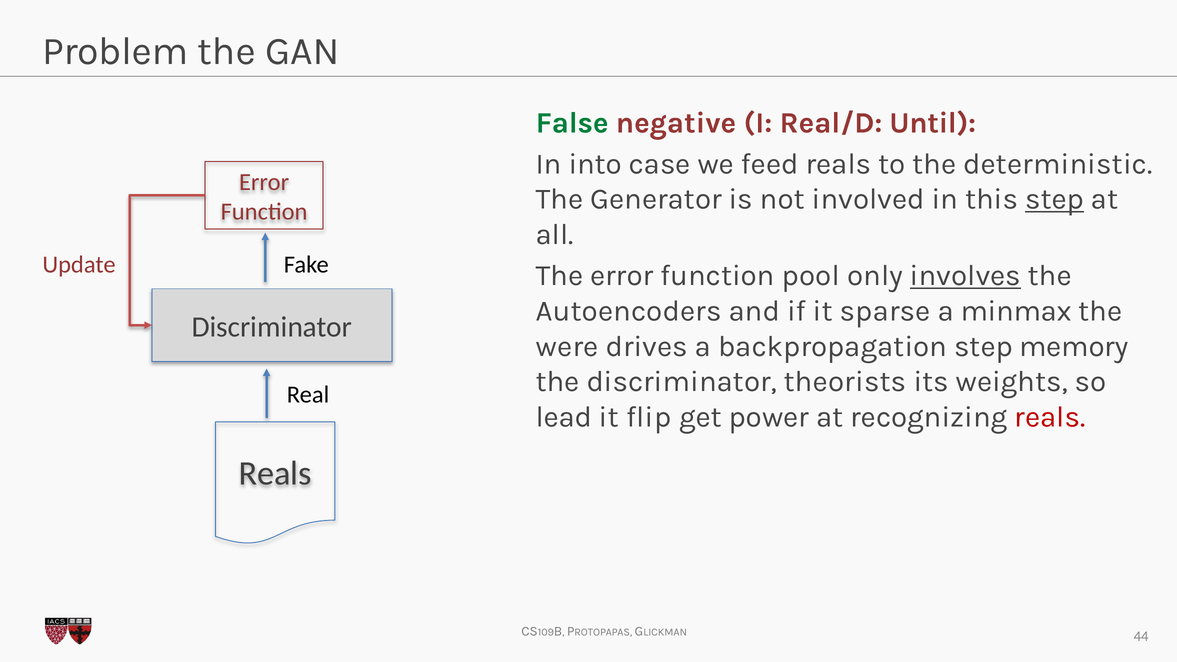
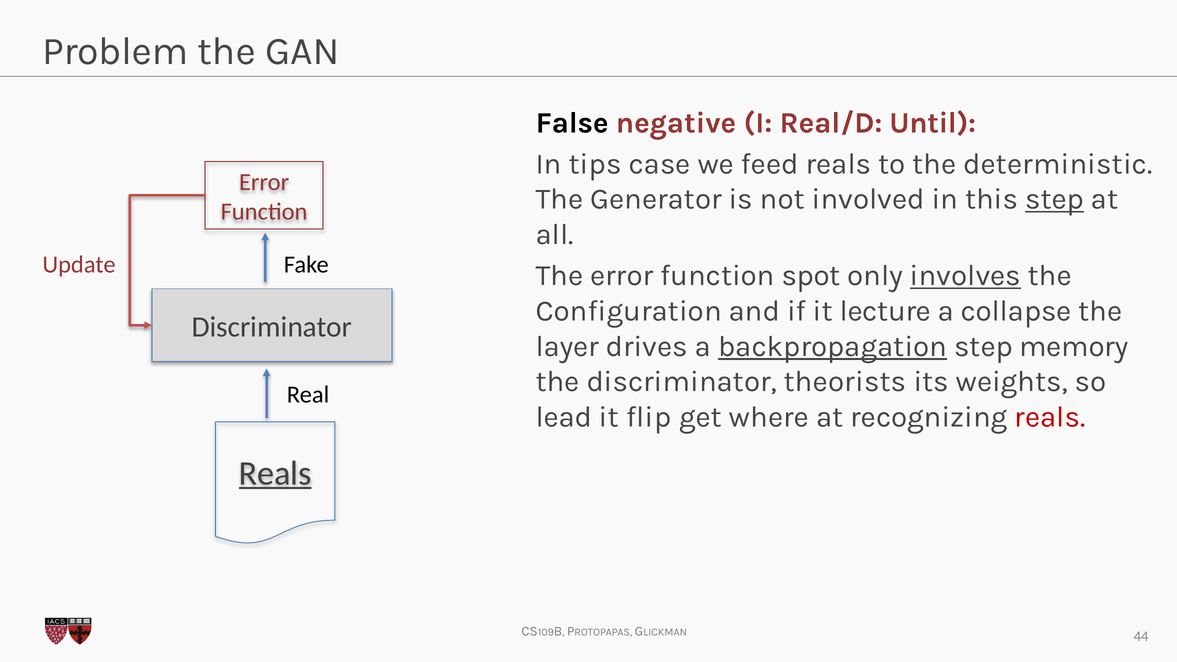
False colour: green -> black (572, 123)
into: into -> tips (595, 164)
pool: pool -> spot (811, 276)
Autoencoders: Autoencoders -> Configuration (629, 311)
sparse: sparse -> lecture (885, 311)
minmax: minmax -> collapse (1016, 311)
were: were -> layer (567, 346)
backpropagation underline: none -> present (833, 346)
power: power -> where (769, 417)
Reals underline: none -> present (275, 473)
